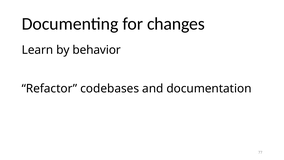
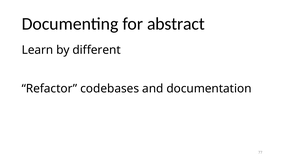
changes: changes -> abstract (176, 24)
behavior: behavior -> different (97, 50)
